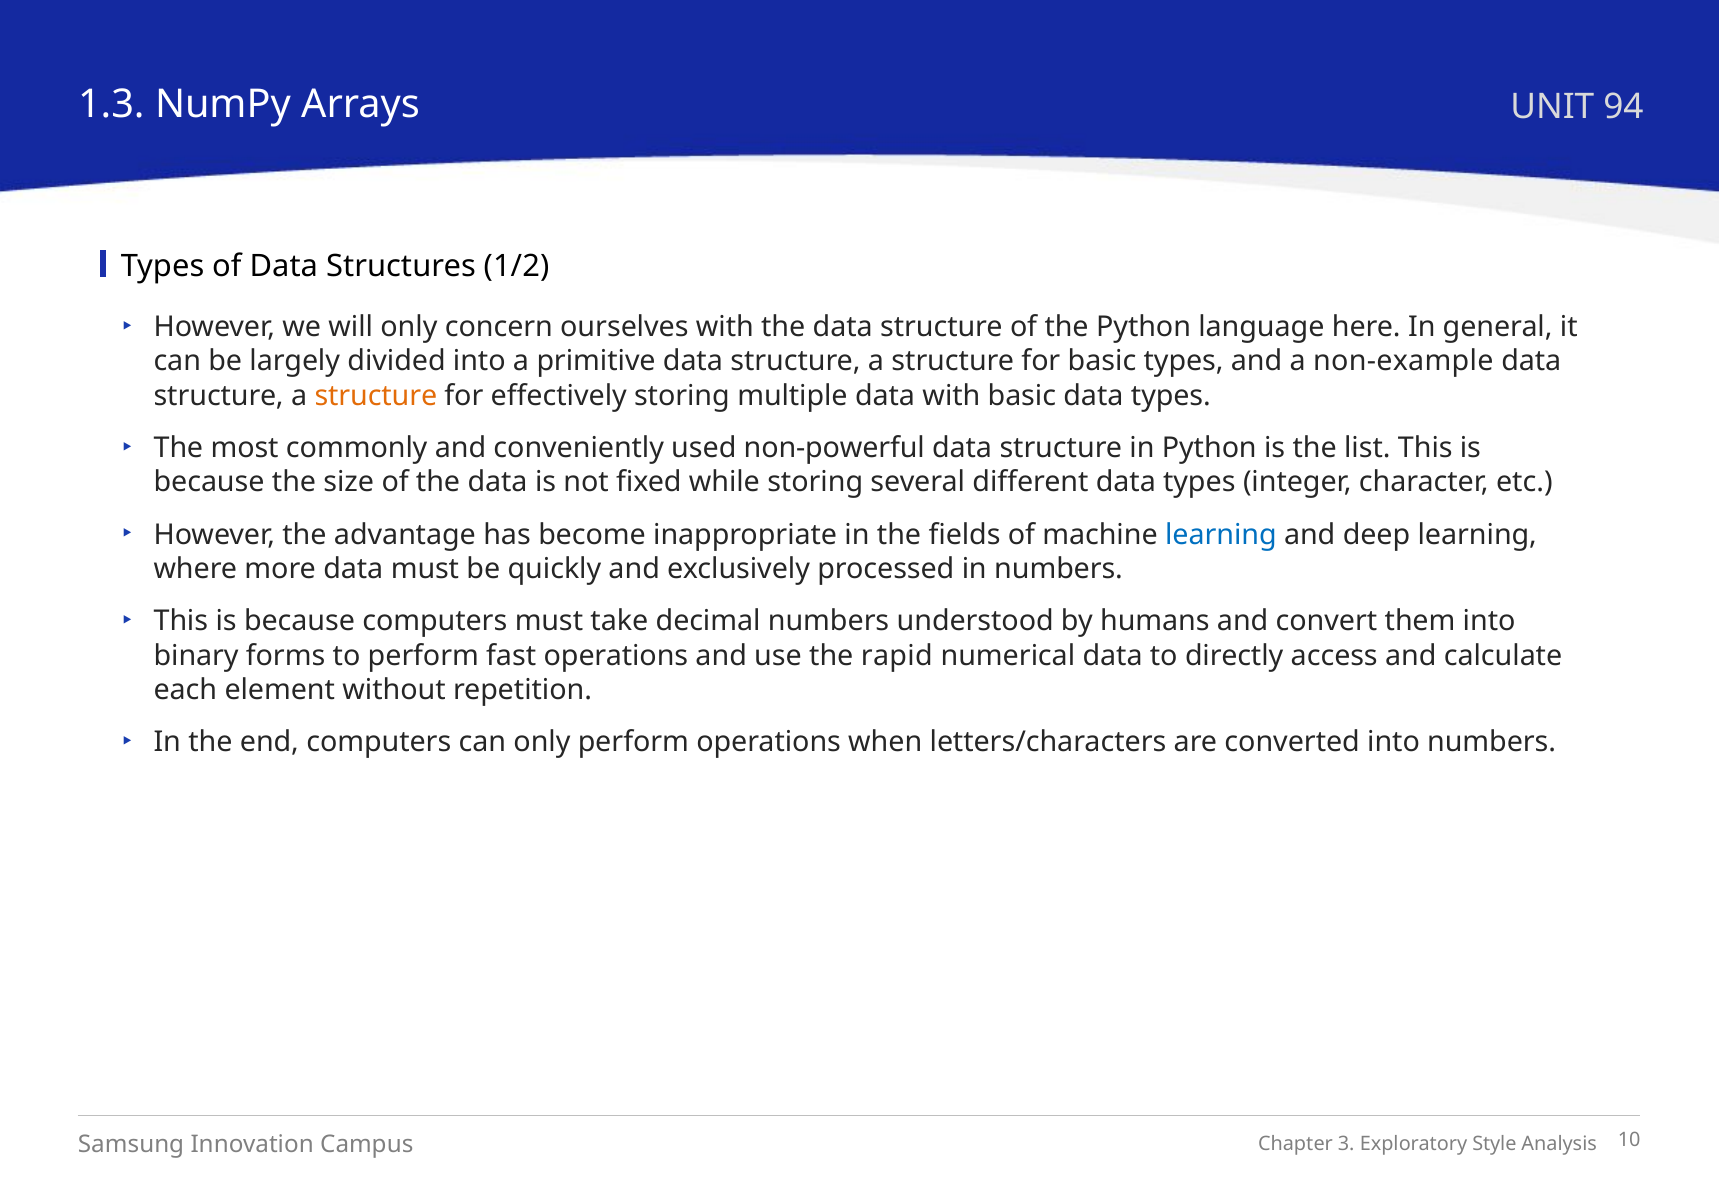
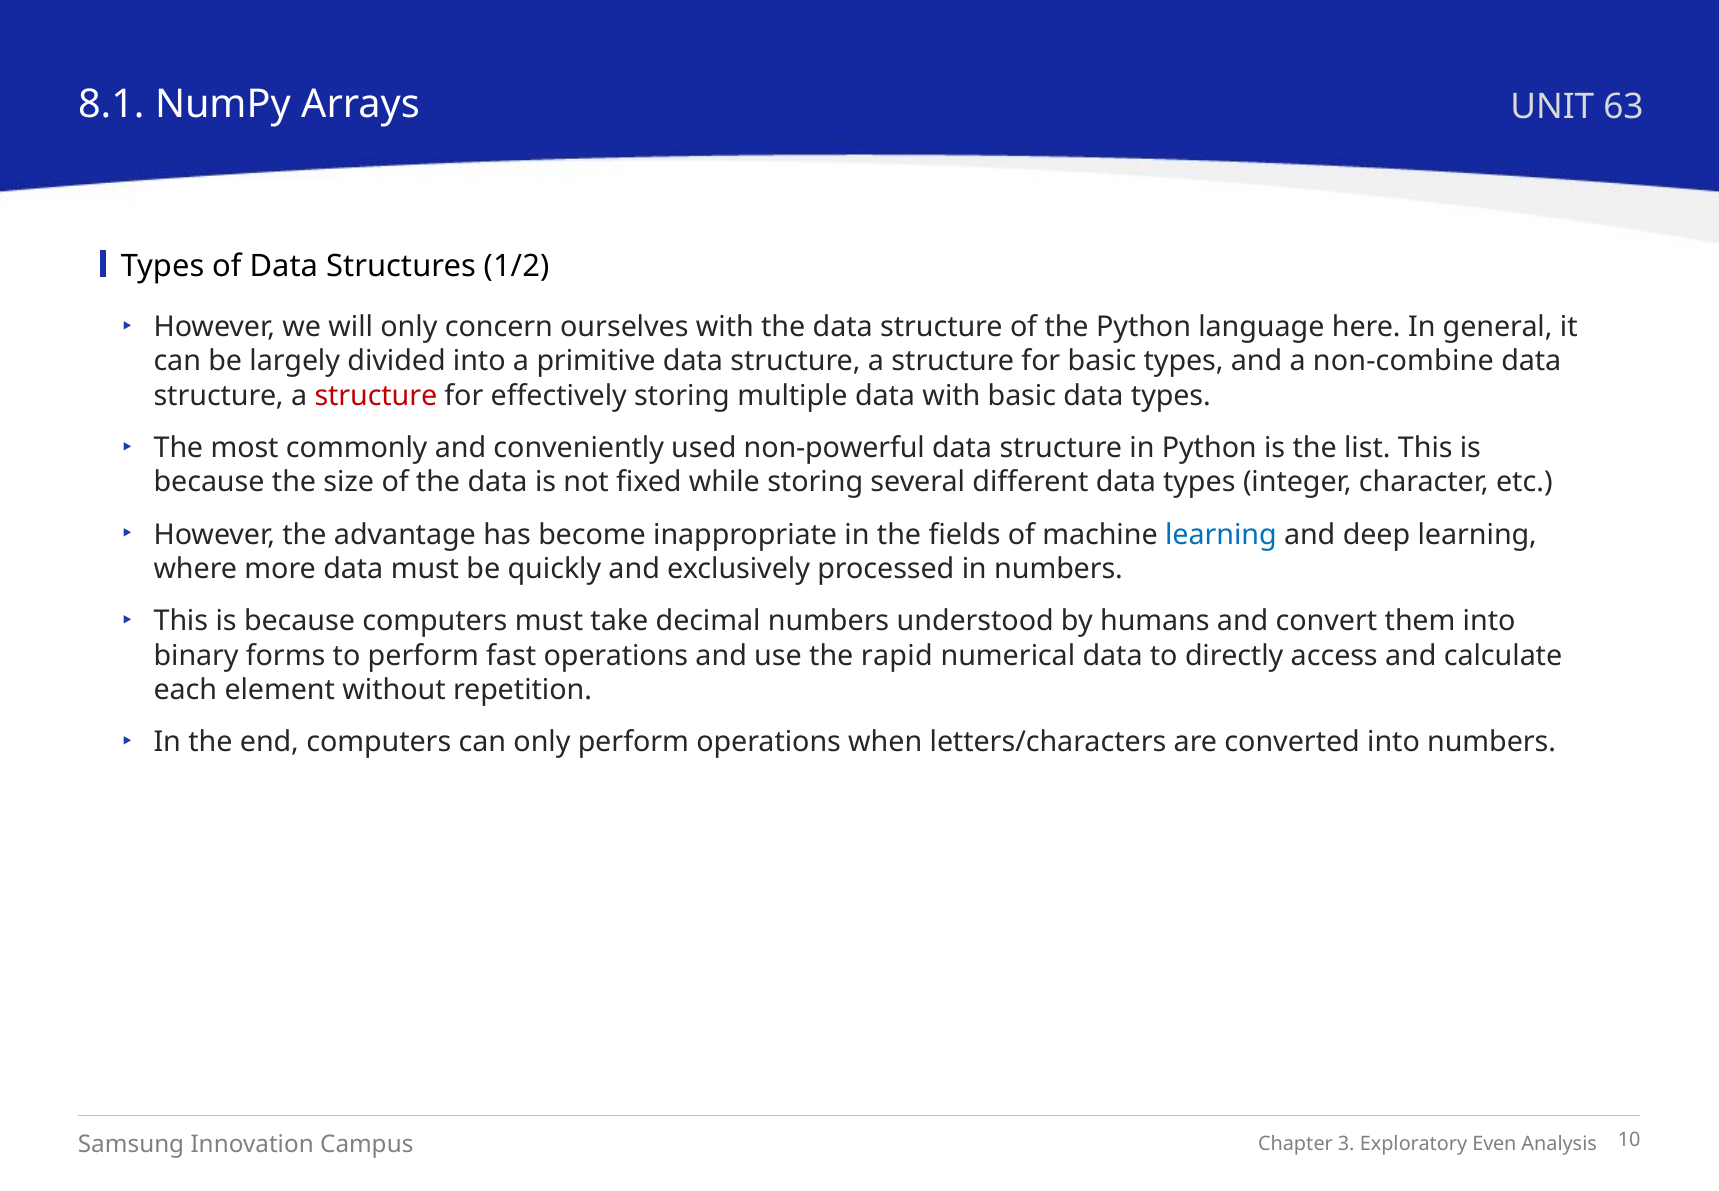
1.3: 1.3 -> 8.1 (111, 105)
94: 94 -> 63 (1623, 107)
non-example: non-example -> non-combine (1403, 361)
structure colour: orange -> red (376, 396)
Style: Style -> Even (1494, 1143)
